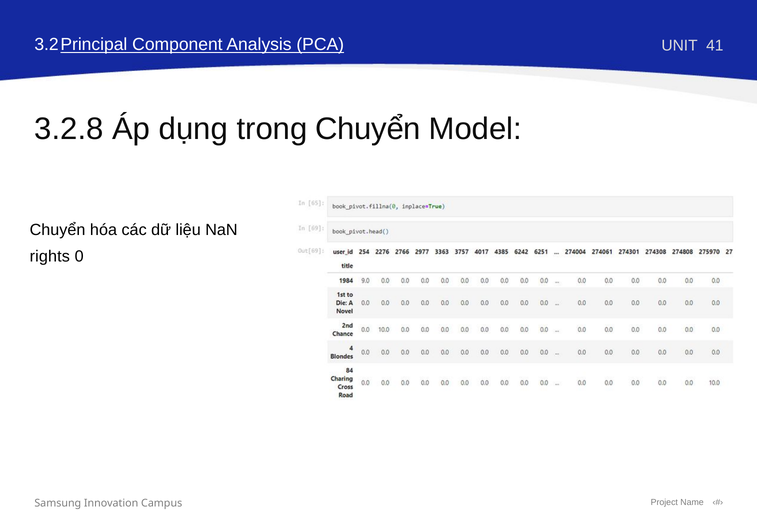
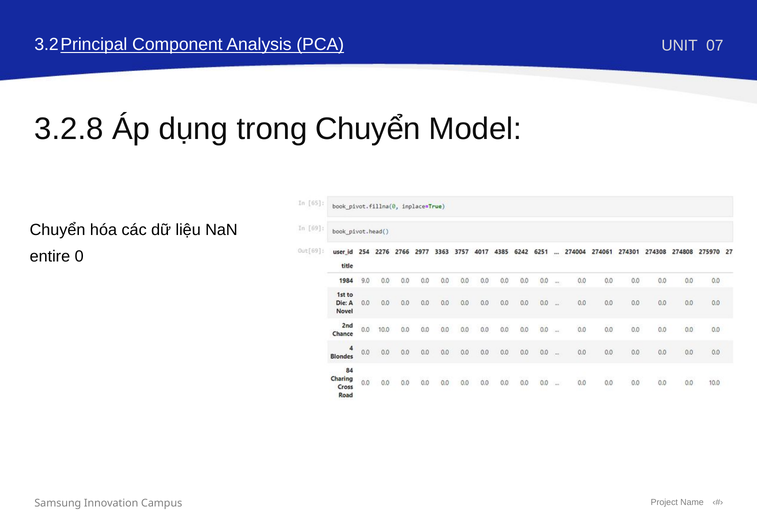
41: 41 -> 07 (715, 46)
rights: rights -> entire (50, 256)
